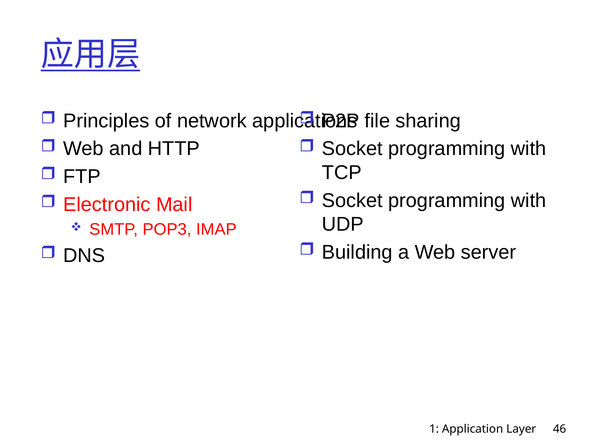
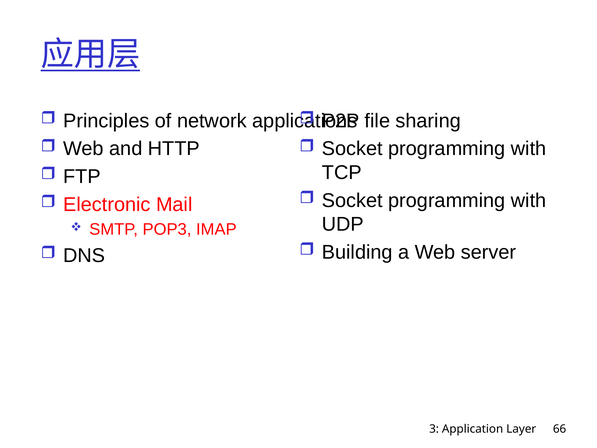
1: 1 -> 3 (434, 429)
46: 46 -> 66 (560, 429)
